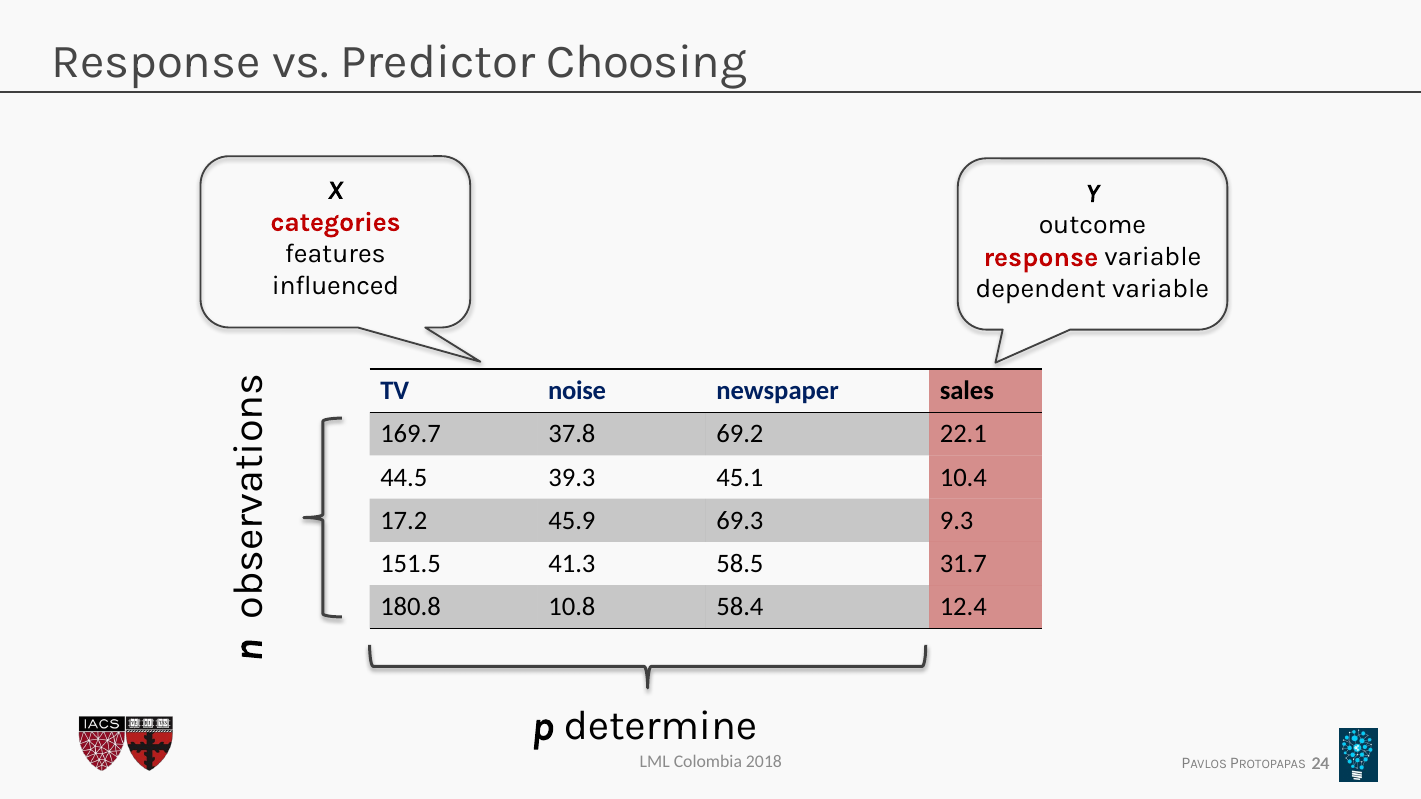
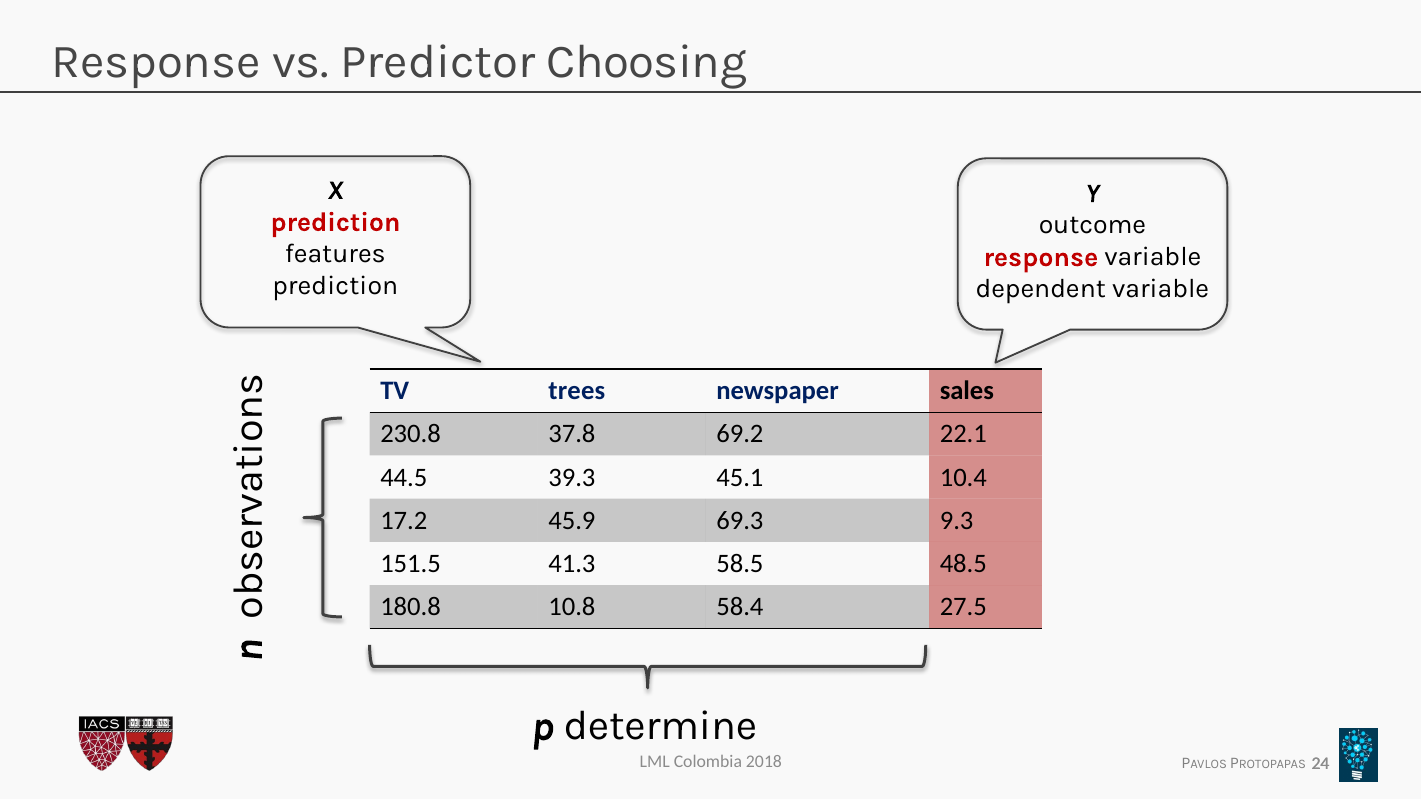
categories: categories -> prediction (335, 222)
influenced: influenced -> prediction (335, 286)
noise: noise -> trees (577, 391)
169.7: 169.7 -> 230.8 (411, 434)
31.7: 31.7 -> 48.5 (963, 564)
12.4: 12.4 -> 27.5 (963, 607)
